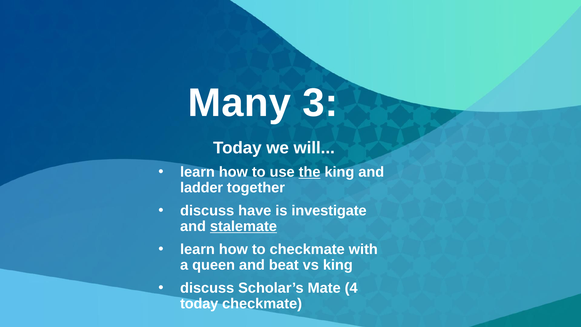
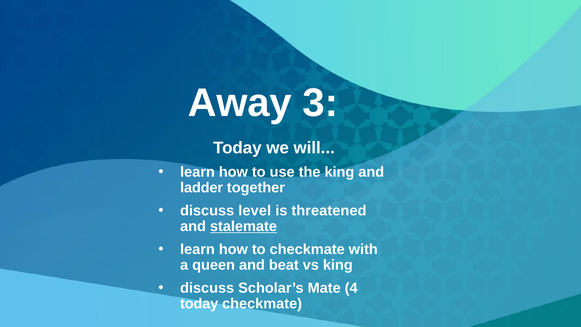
Many: Many -> Away (240, 103)
the underline: present -> none (310, 172)
have: have -> level (255, 211)
investigate: investigate -> threatened (329, 211)
